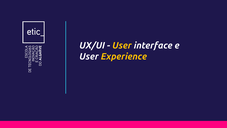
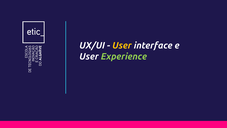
Experience colour: yellow -> light green (124, 56)
